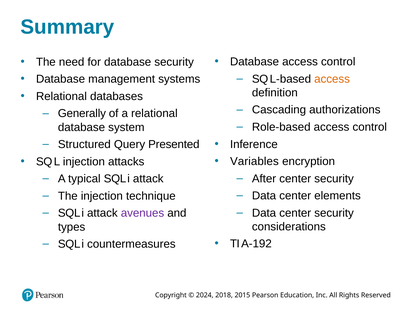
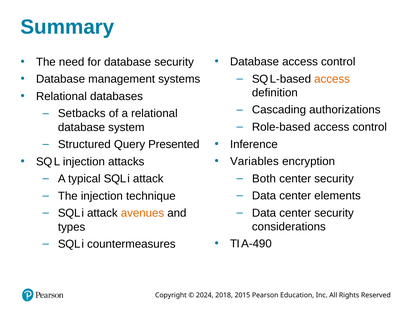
Generally: Generally -> Setbacks (82, 114)
After: After -> Both (264, 179)
avenues colour: purple -> orange (143, 213)
A-192: A-192 -> A-490 (256, 244)
